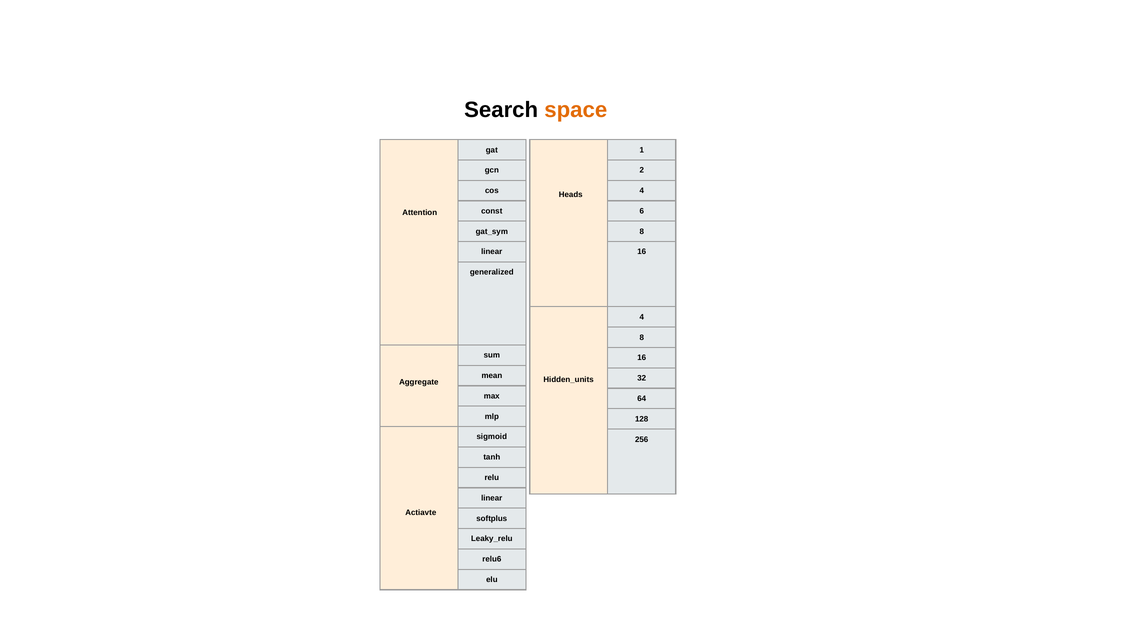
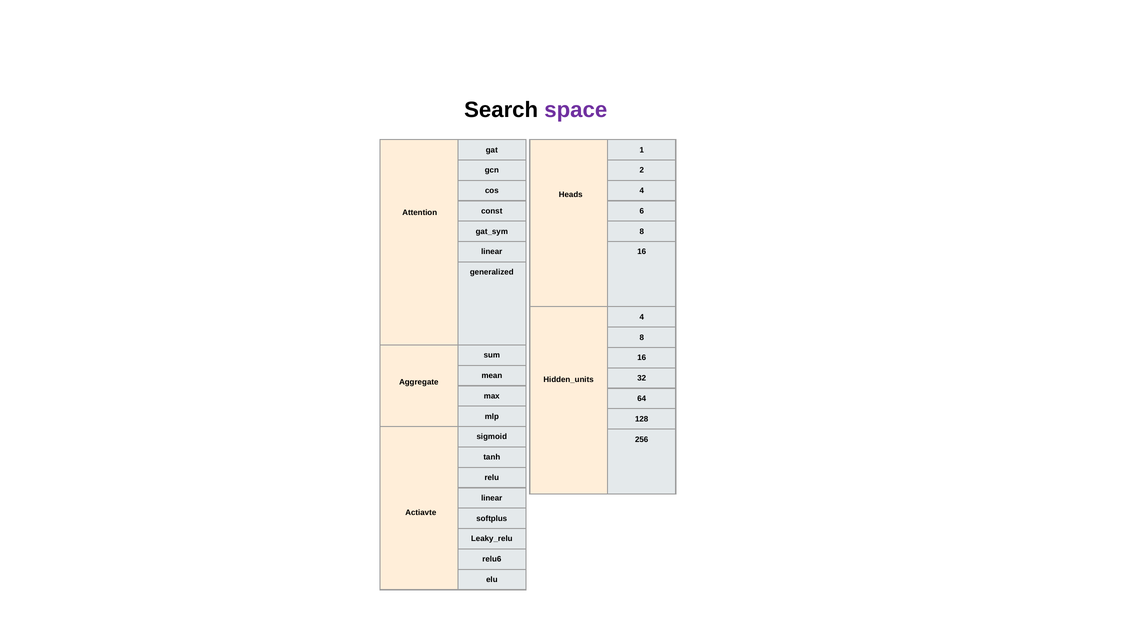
space colour: orange -> purple (576, 110)
